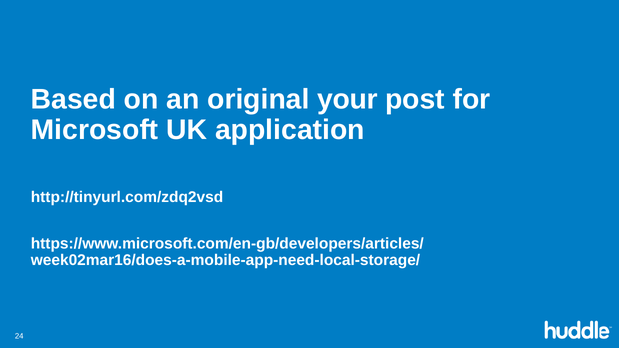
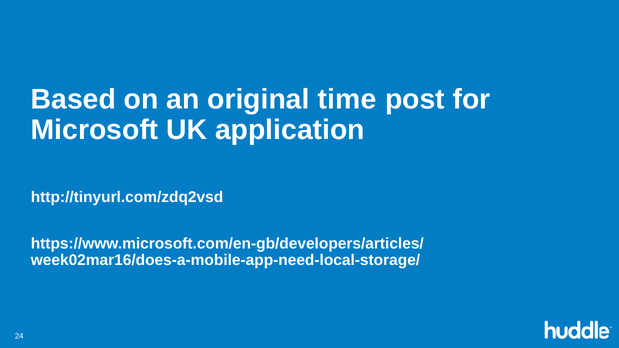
your: your -> time (347, 99)
